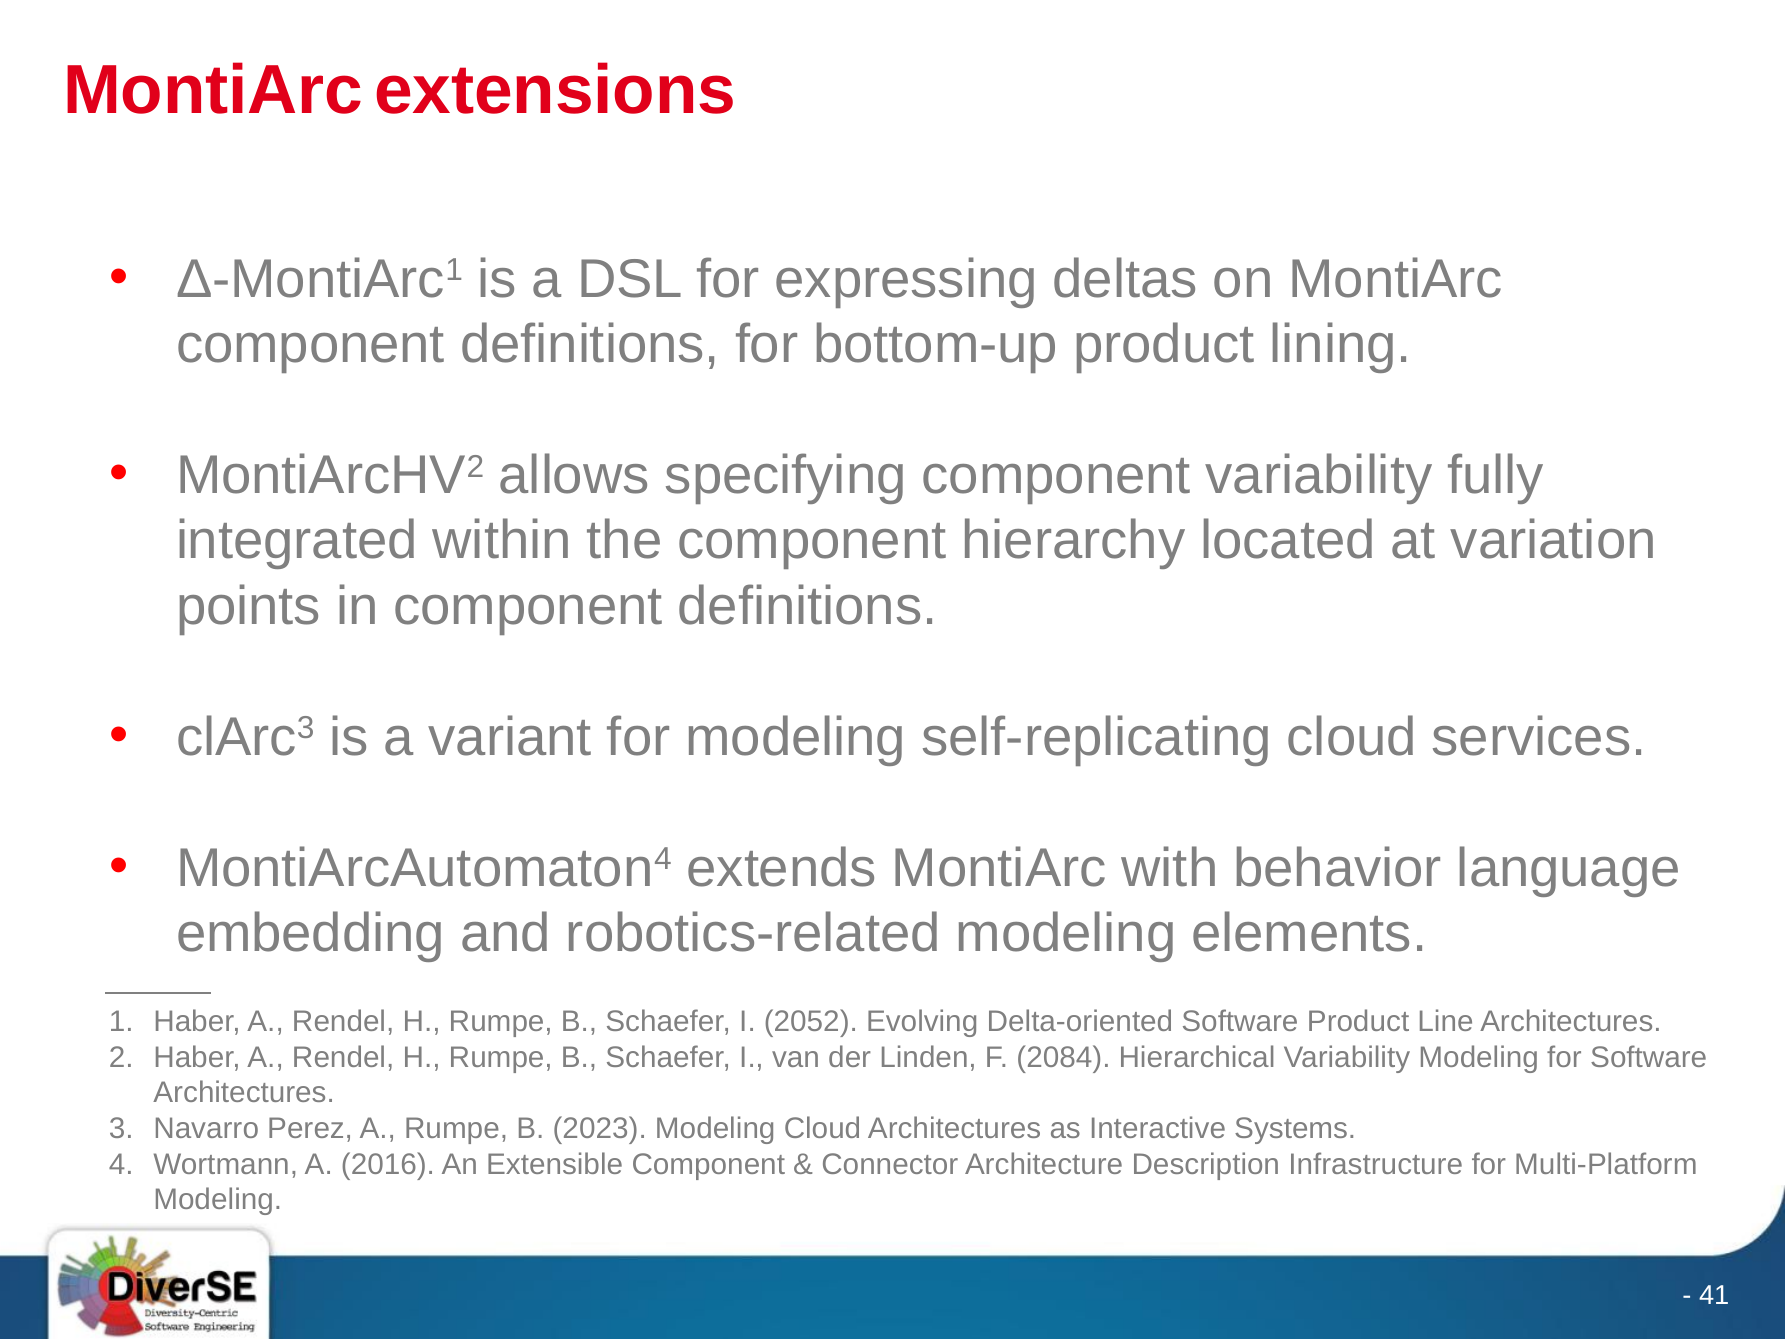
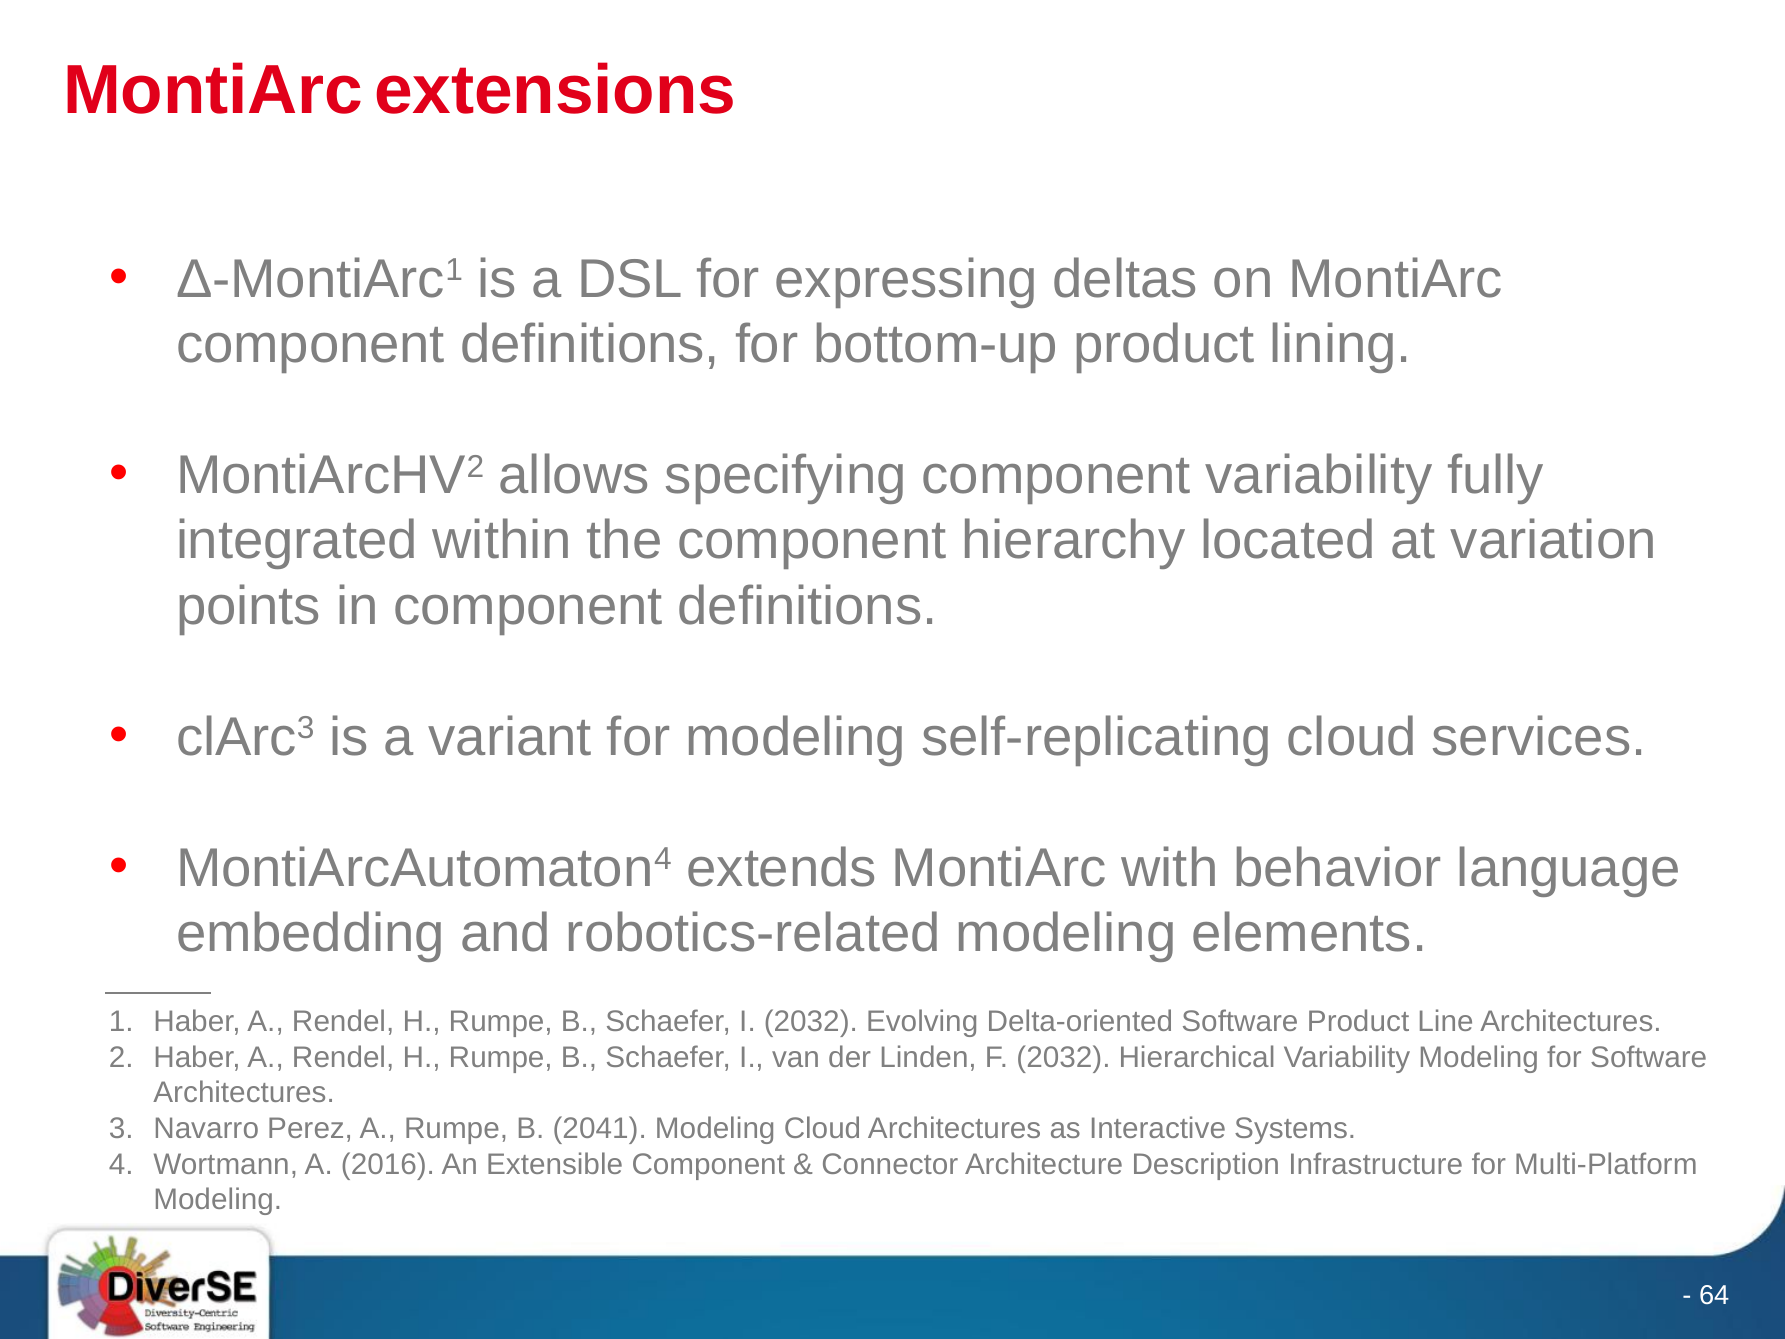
I 2052: 2052 -> 2032 (811, 1021)
F 2084: 2084 -> 2032 (1063, 1057)
2023: 2023 -> 2041 (600, 1128)
41: 41 -> 64 (1714, 1295)
